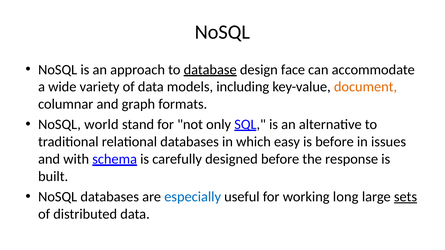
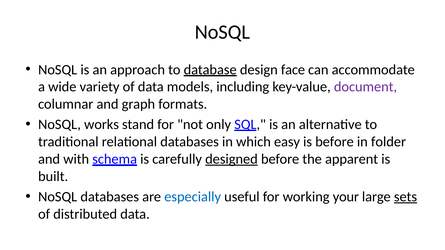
document colour: orange -> purple (366, 87)
world: world -> works (102, 124)
issues: issues -> folder (389, 142)
designed underline: none -> present (231, 159)
response: response -> apparent (352, 159)
long: long -> your (346, 197)
